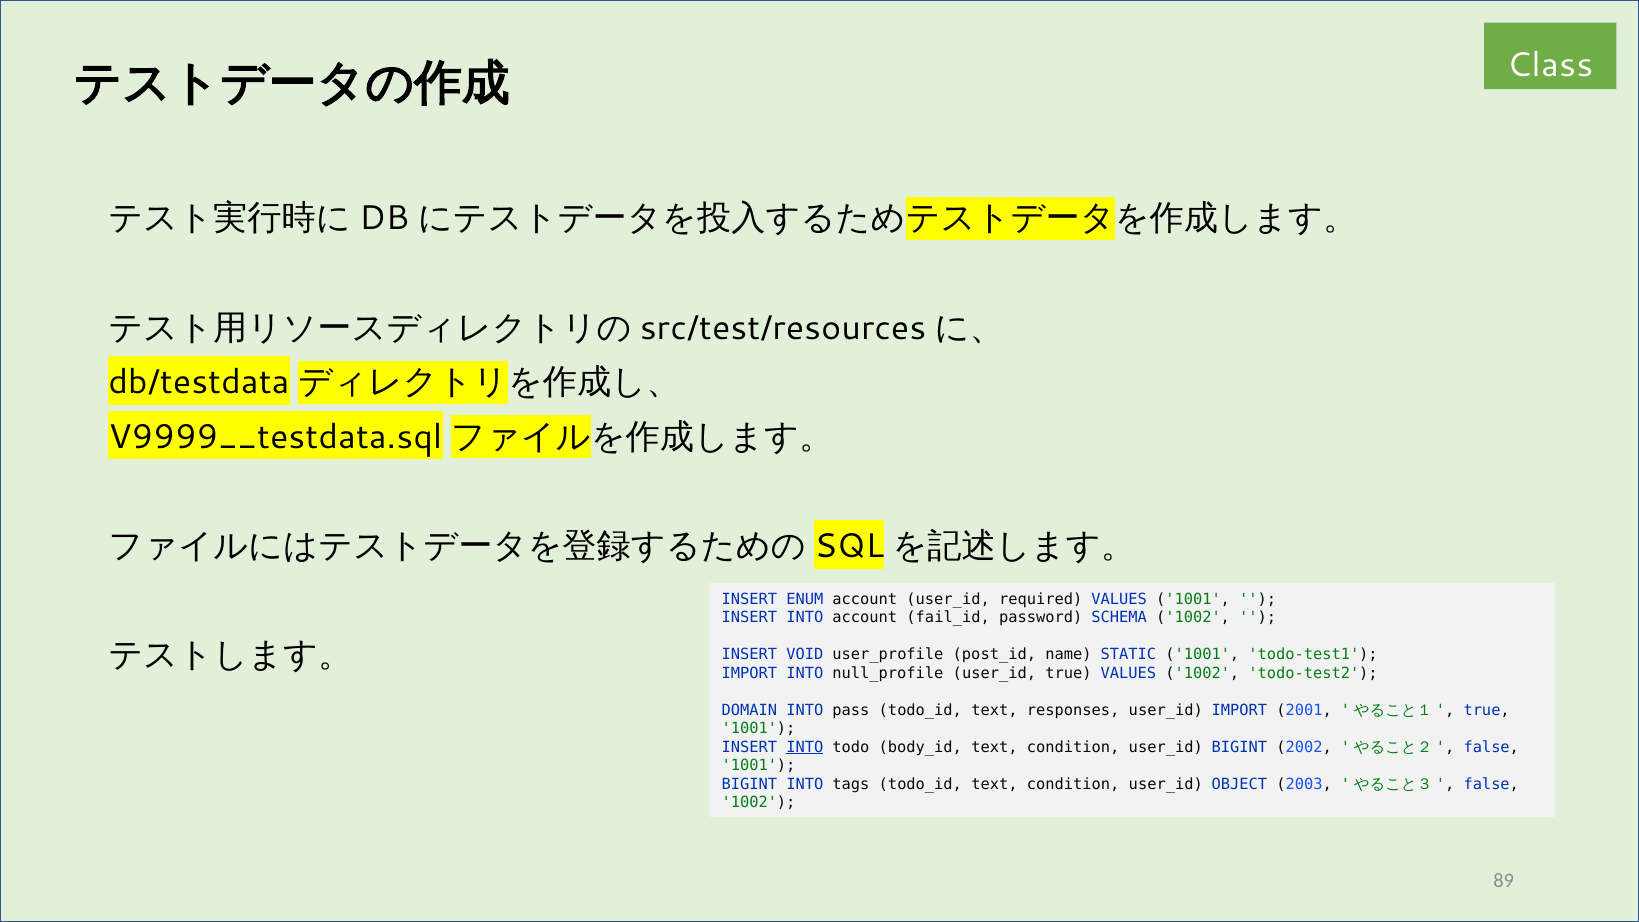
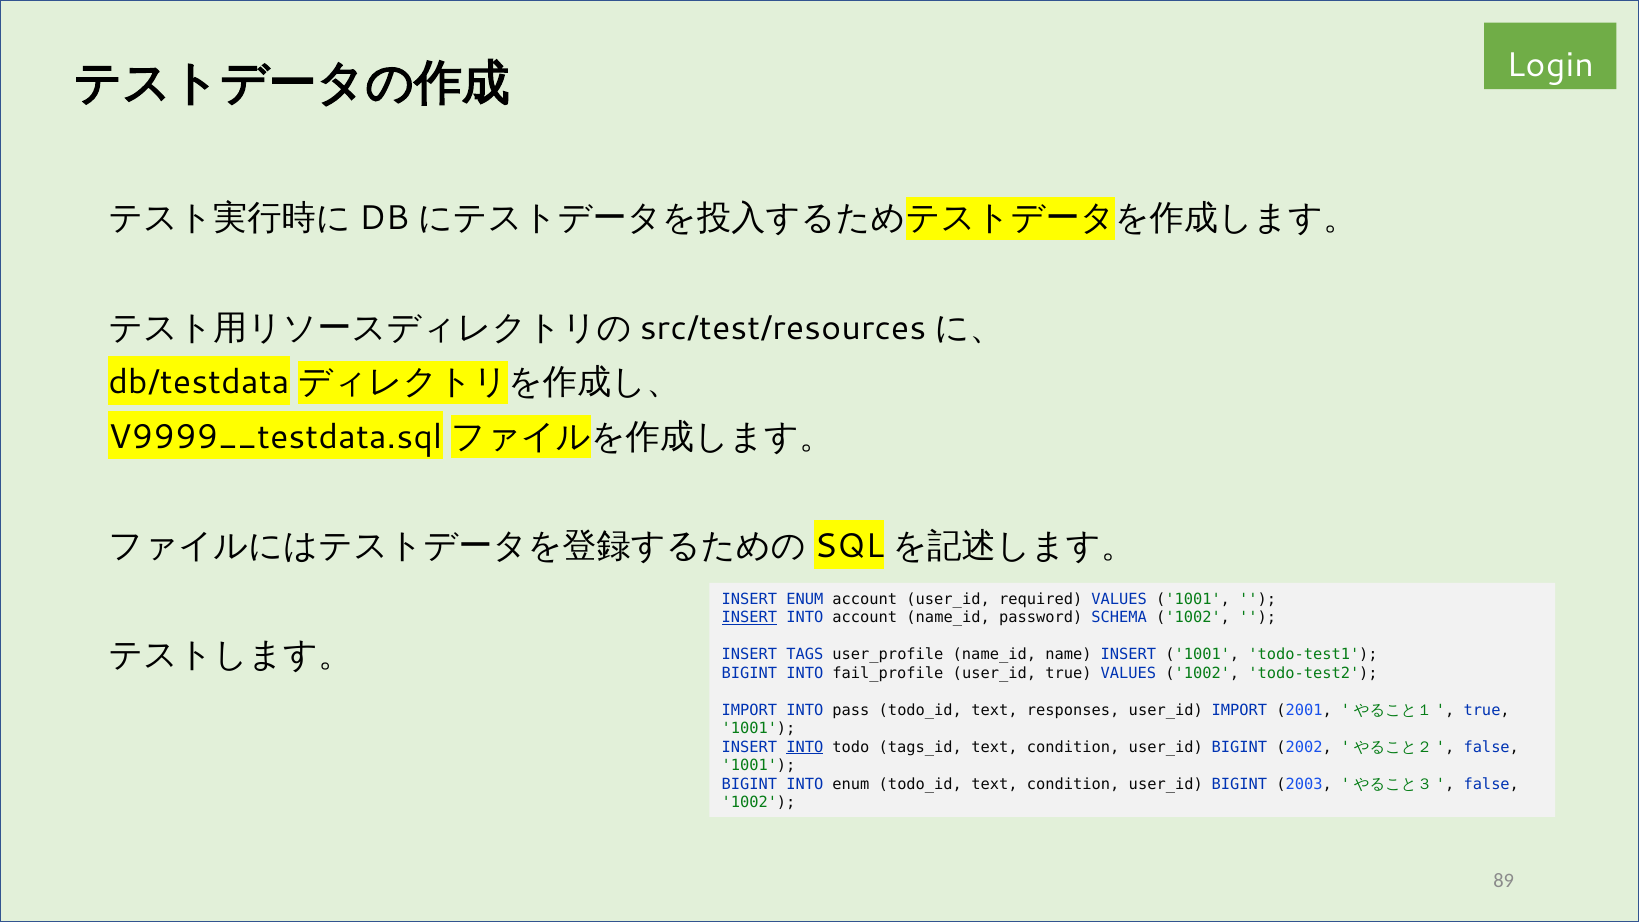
Class: Class -> Login (1550, 65)
INSERT underline: none -> present (749, 618)
account fail_id: fail_id -> name_id (948, 618)
VOID: VOID -> TAGS (805, 655)
user_profile post_id: post_id -> name_id (994, 655)
name STATIC: STATIC -> INSERT (1128, 655)
IMPORT: IMPORT -> BIGINT (749, 673)
null_profile: null_profile -> fail_profile (888, 673)
DOMAIN: DOMAIN -> IMPORT (749, 710)
body_id: body_id -> tags_id (920, 747)
INTO tags: tags -> enum (851, 784)
OBJECT: OBJECT -> BIGINT (1239, 784)
